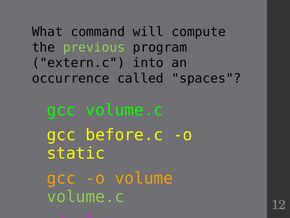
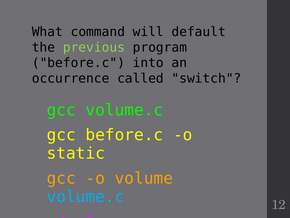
compute: compute -> default (199, 32)
extern.c: extern.c -> before.c (78, 63)
spaces: spaces -> switch (206, 78)
volume.c colour: light green -> light blue (85, 196)
